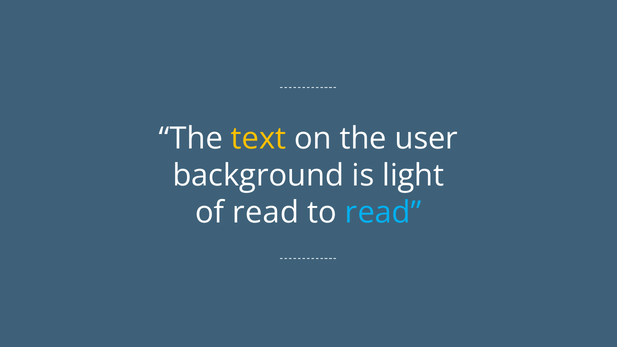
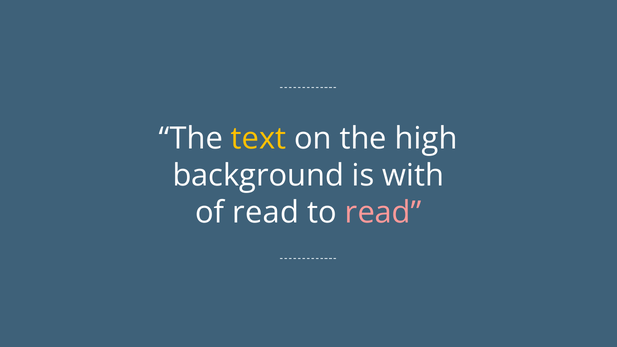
user: user -> high (426, 139)
light: light -> with (413, 176)
read colour: light blue -> pink (383, 213)
